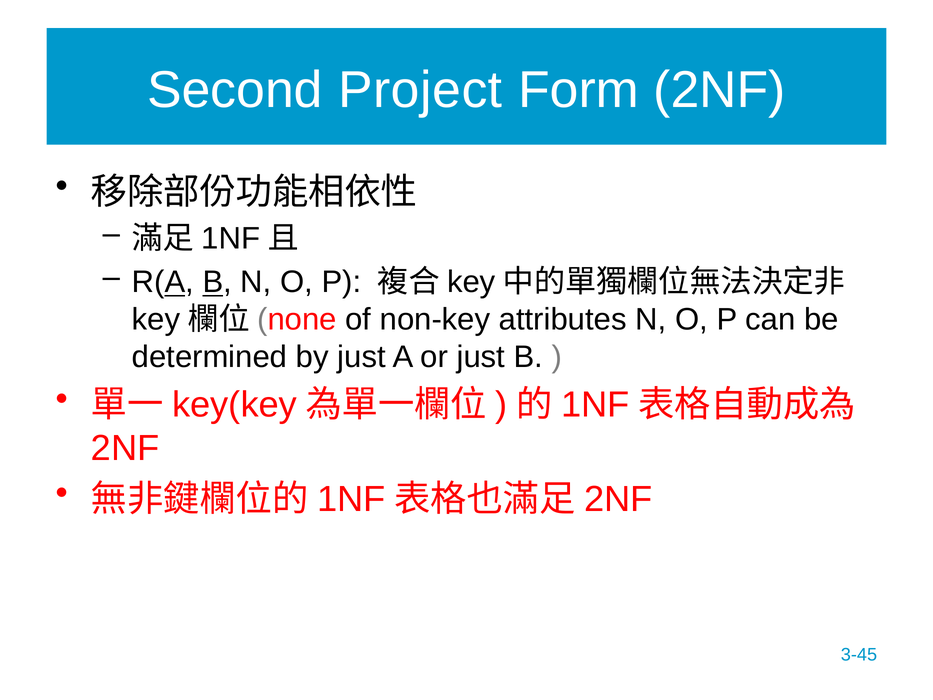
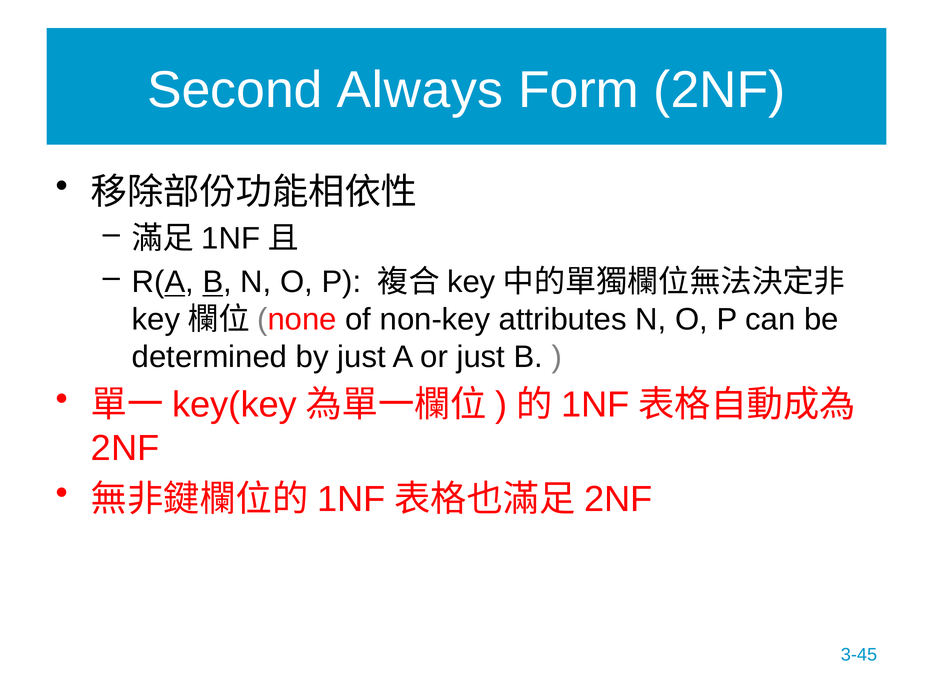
Project: Project -> Always (420, 90)
